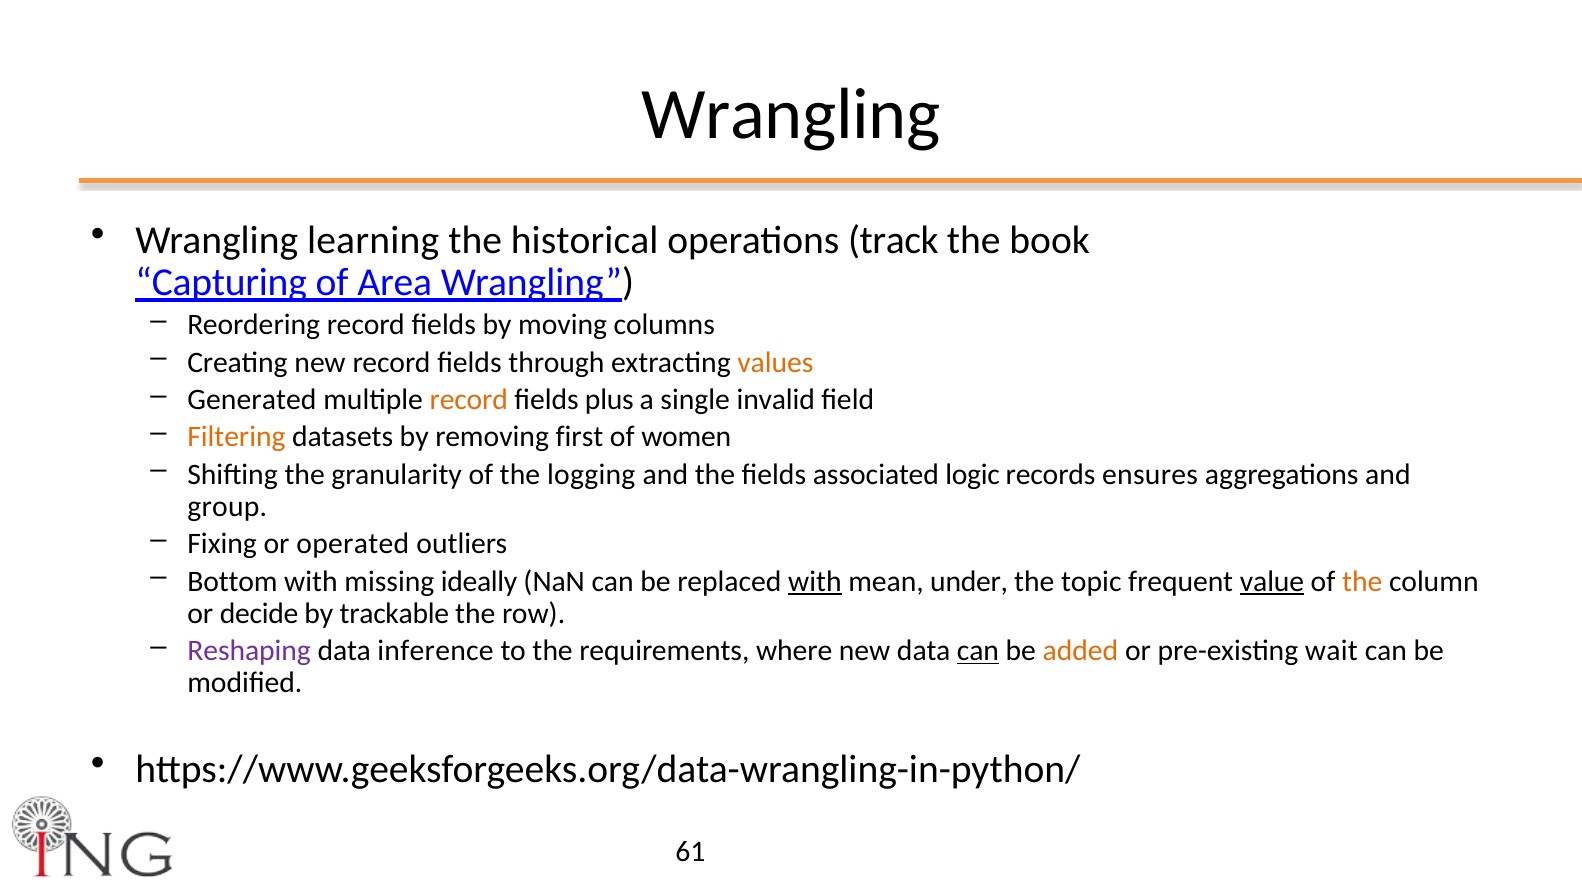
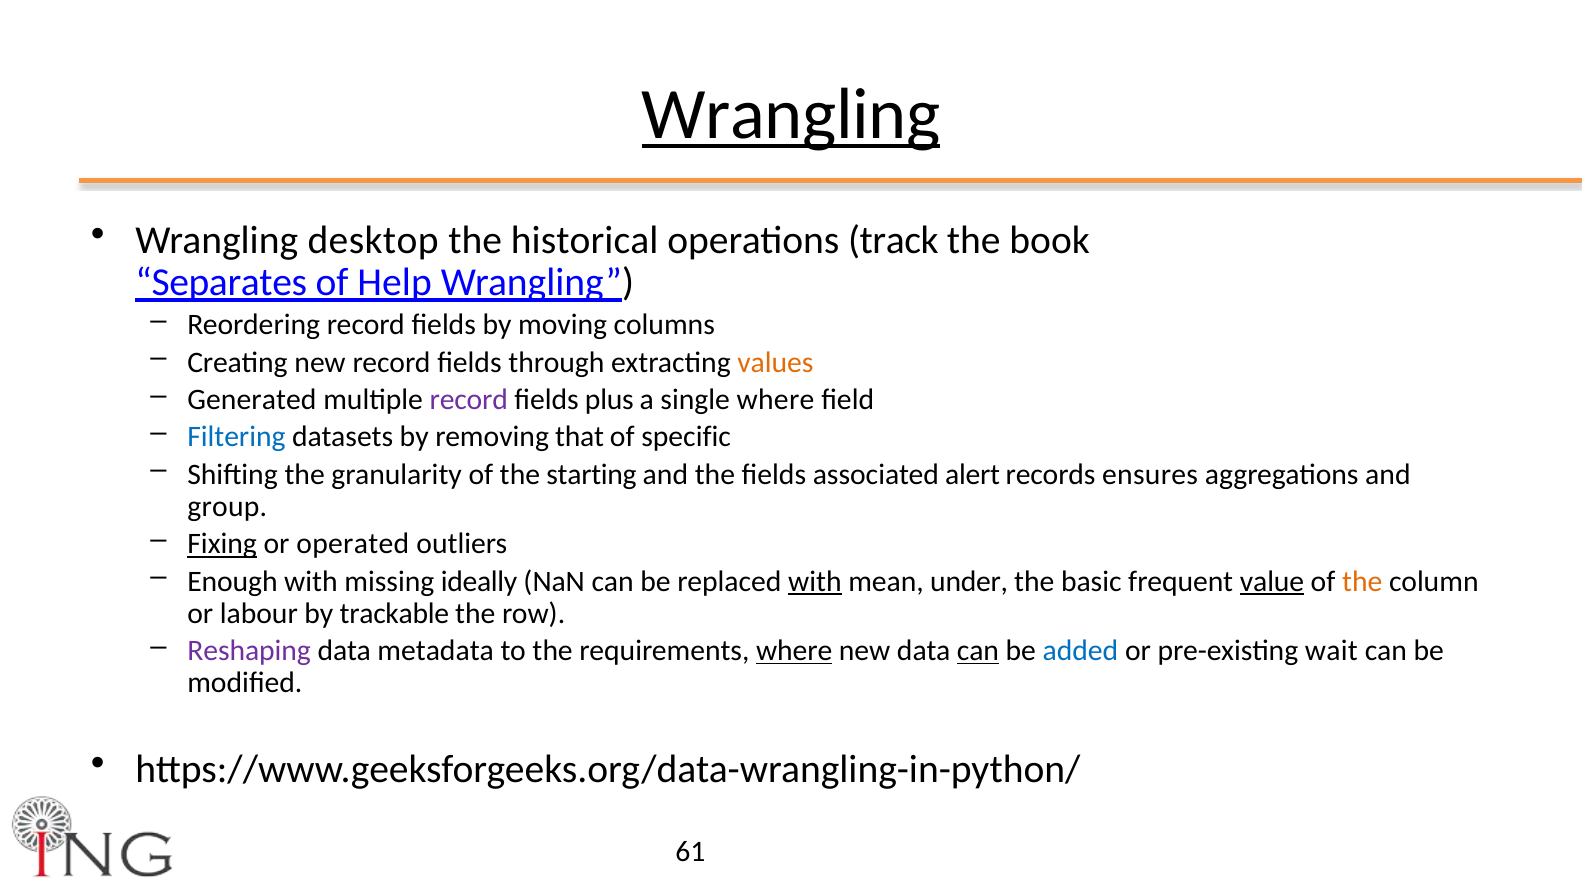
Wrangling underline: none -> present (791, 115)
learning: learning -> desktop (373, 240)
Capturing: Capturing -> Separates (221, 283)
Area: Area -> Help (395, 283)
record colour: orange -> purple (469, 400)
single invalid: invalid -> where (776, 400)
Filtering colour: orange -> blue (236, 437)
first: first -> that (580, 437)
women: women -> specific (686, 437)
logging: logging -> starting (592, 474)
logic: logic -> alert (973, 474)
Fixing underline: none -> present (222, 544)
Bottom: Bottom -> Enough (232, 581)
topic: topic -> basic (1091, 581)
decide: decide -> labour (259, 613)
inference: inference -> metadata (436, 651)
where underline: none -> present (794, 651)
added colour: orange -> blue (1080, 651)
